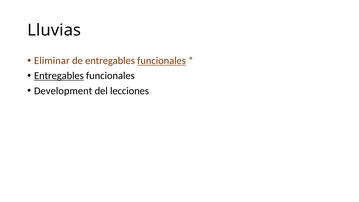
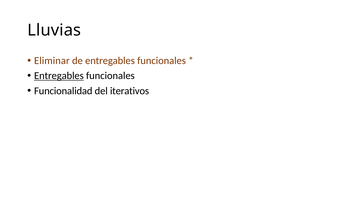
funcionales underline: present -> none (162, 61)
Development: Development -> Funcionalidad (63, 91)
lecciones: lecciones -> iterativos (130, 91)
